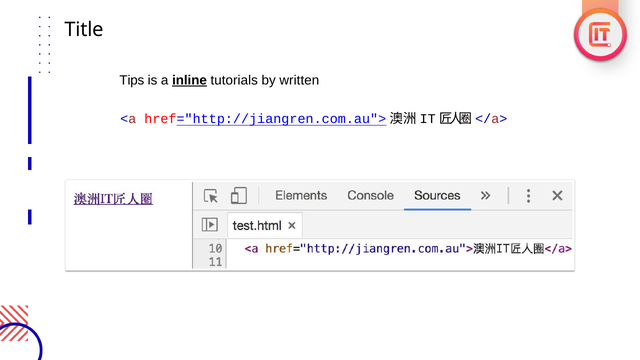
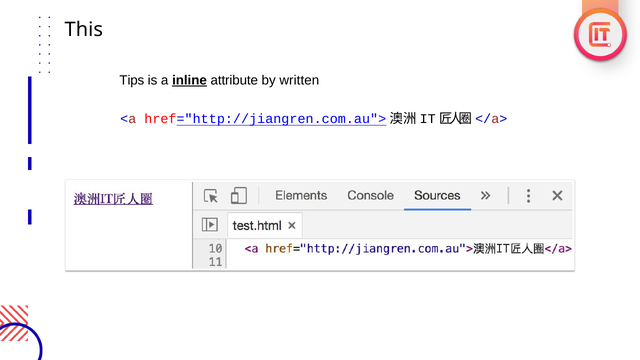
Title: Title -> This (84, 30)
tutorials: tutorials -> attribute (234, 80)
